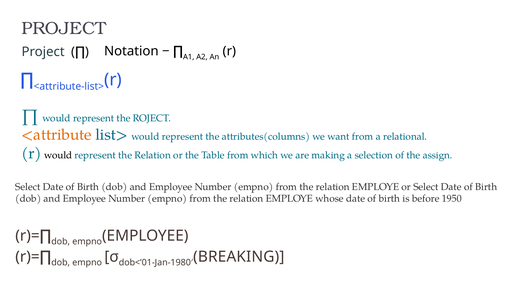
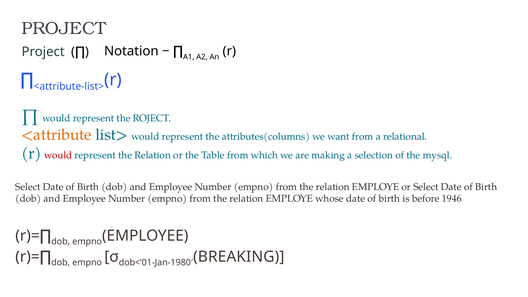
would colour: black -> red (58, 155)
assign: assign -> mysql (438, 155)
1950: 1950 -> 1946 (452, 199)
